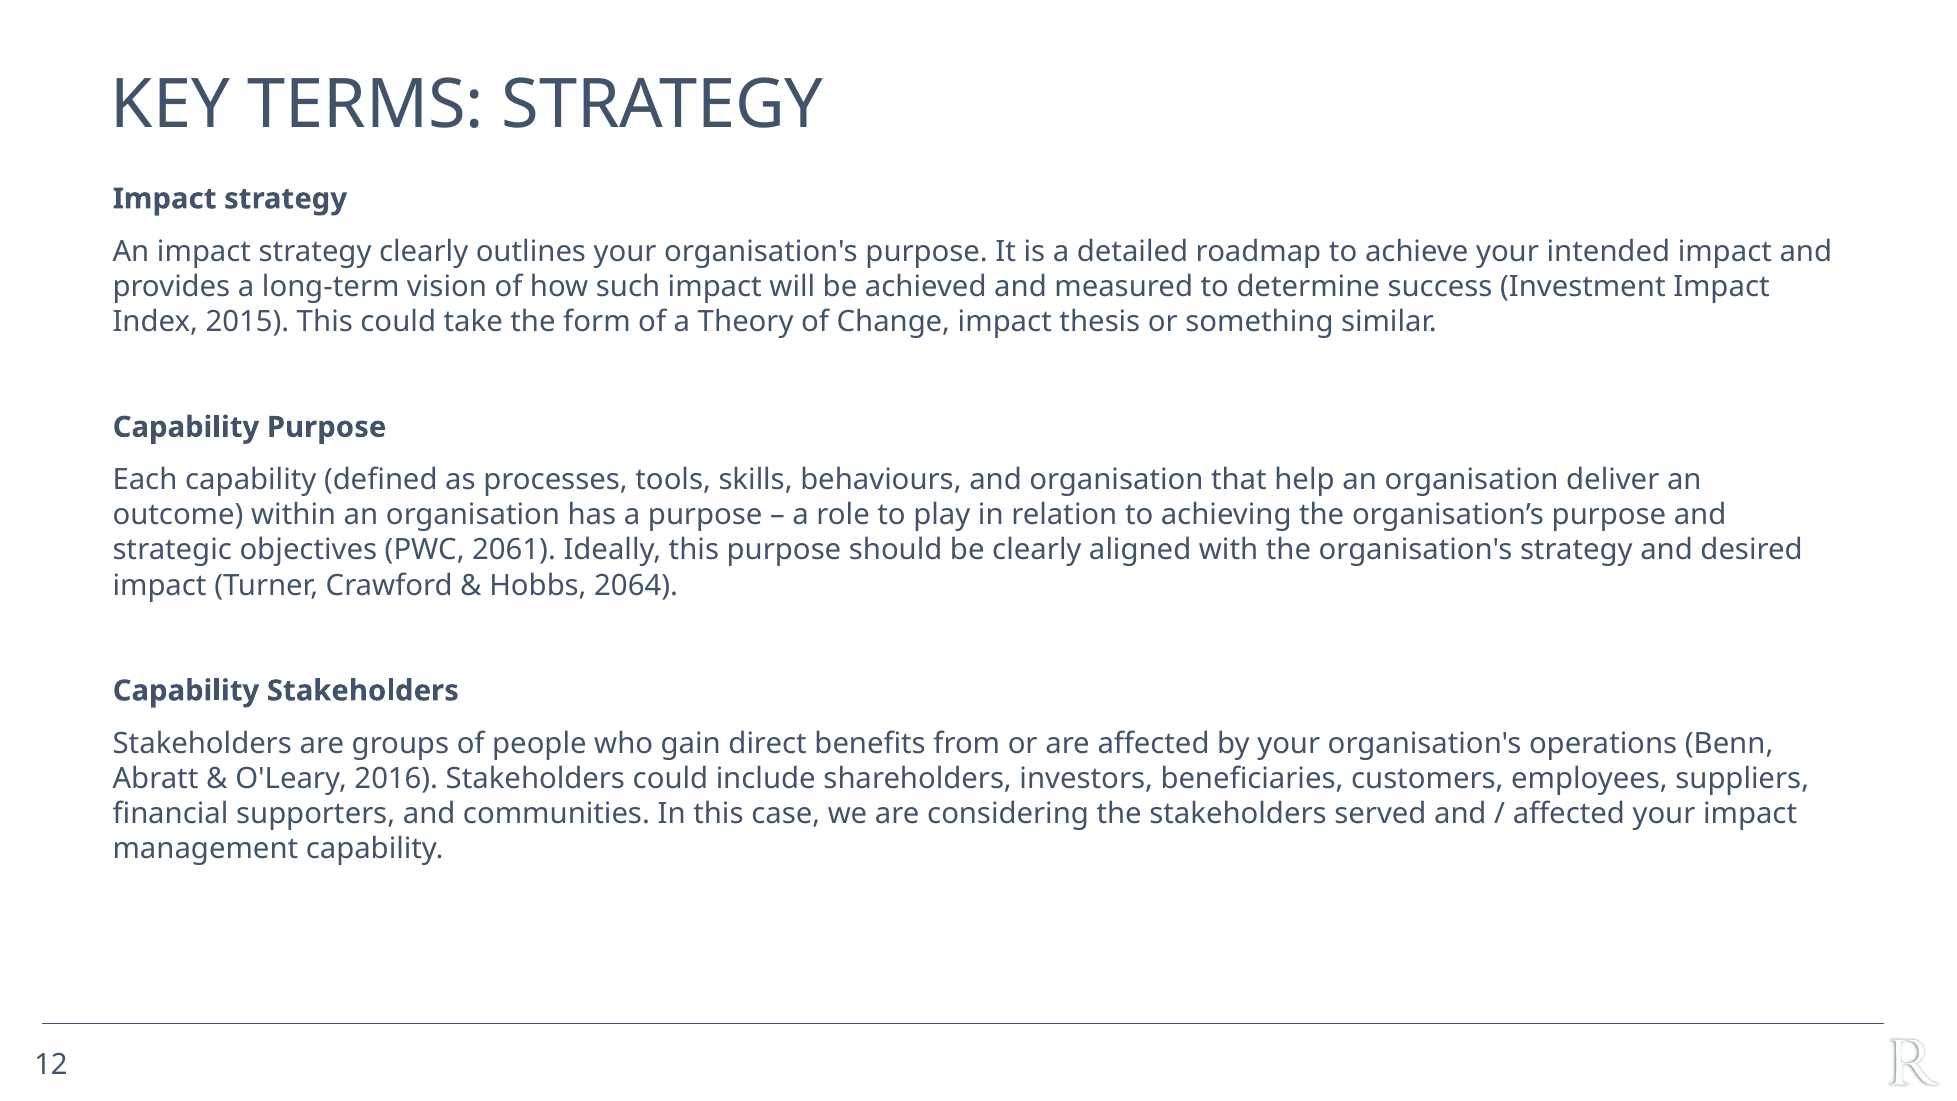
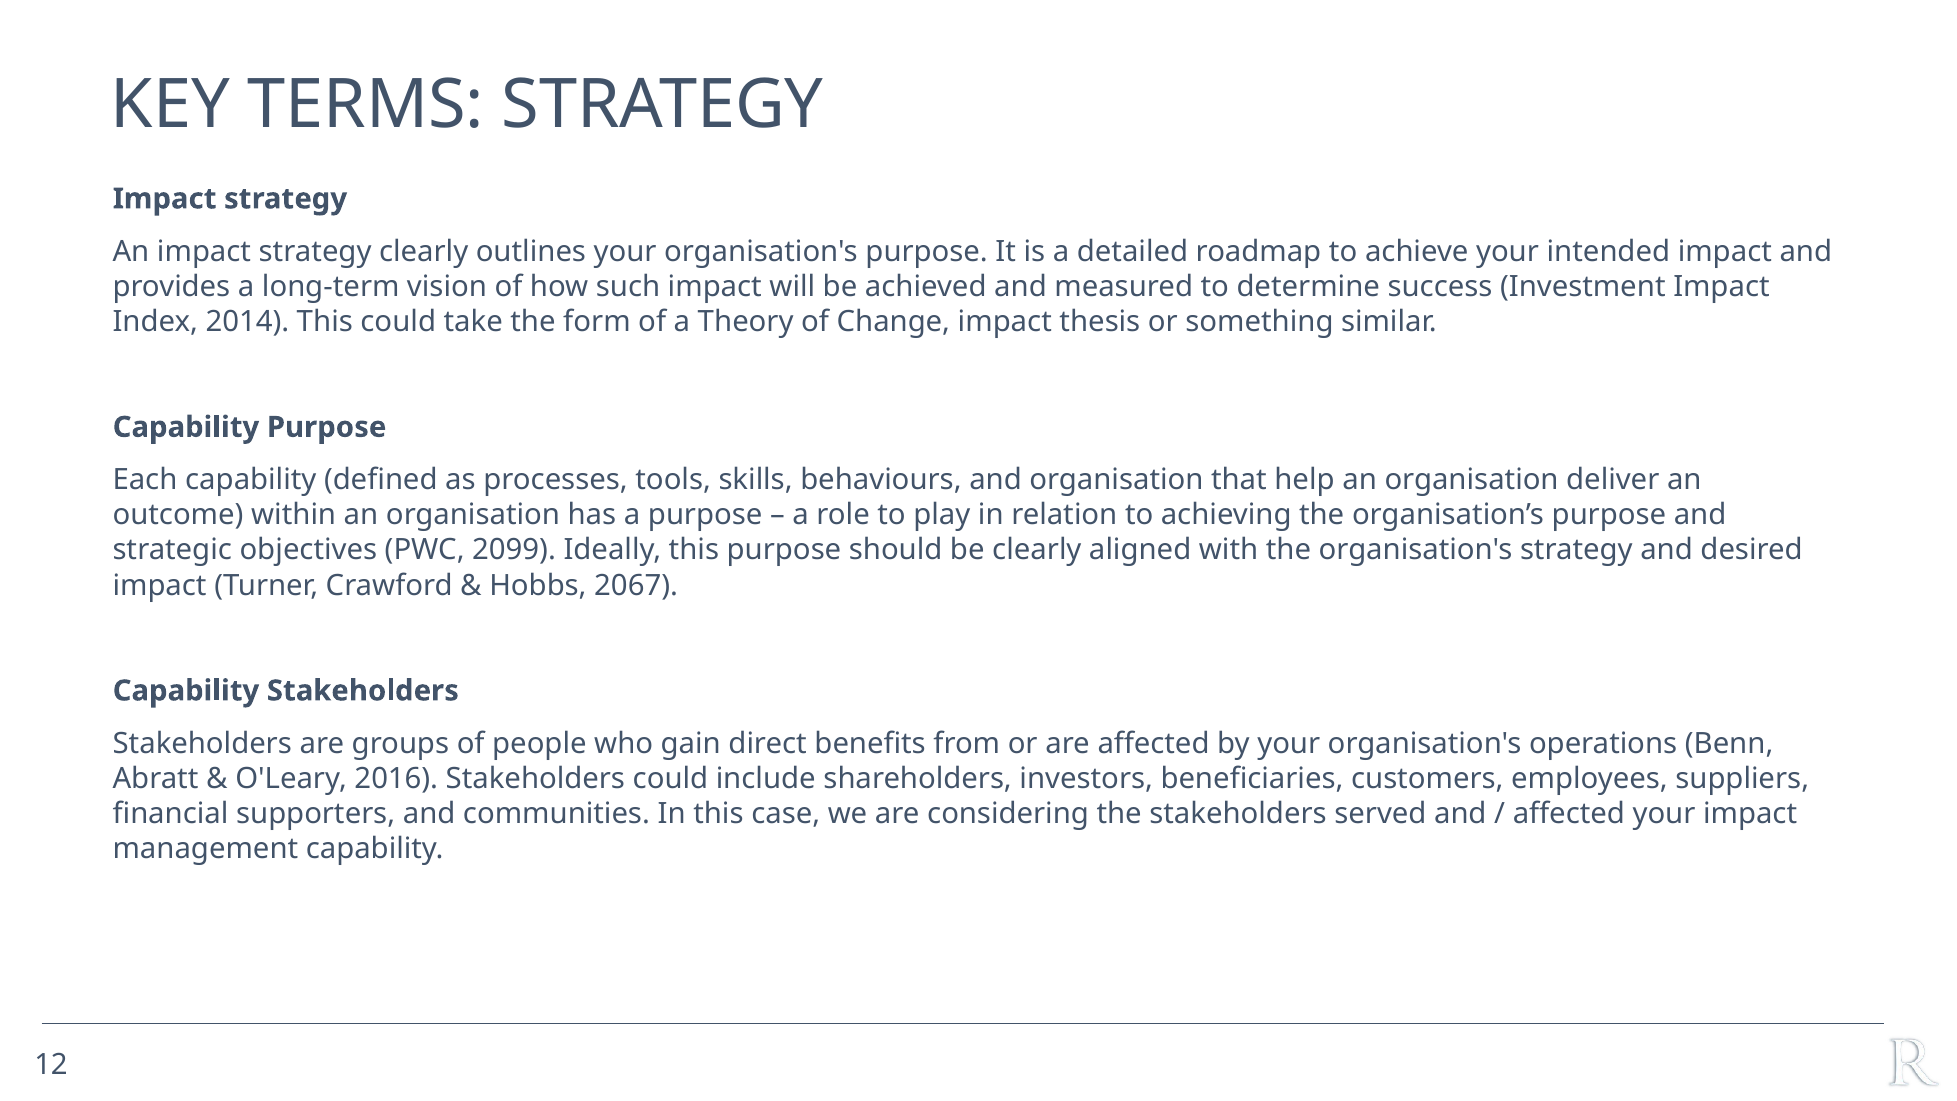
2015: 2015 -> 2014 (247, 322)
2061: 2061 -> 2099 (514, 550)
2064: 2064 -> 2067 (636, 585)
